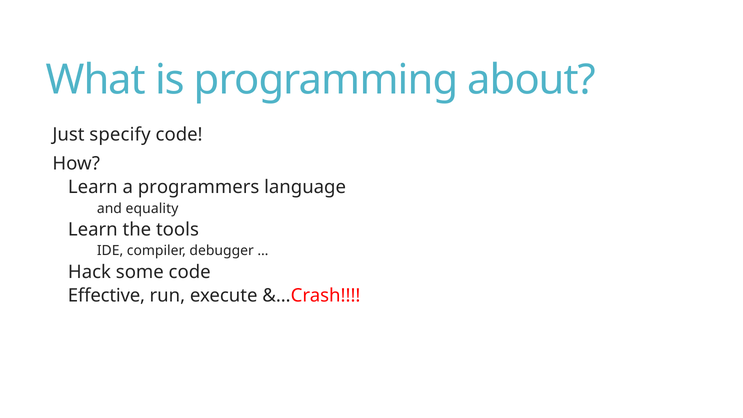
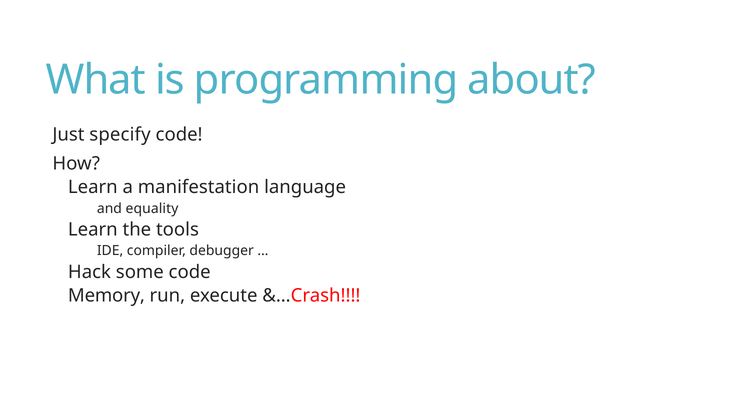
programmers: programmers -> manifestation (199, 187)
Effective: Effective -> Memory (106, 296)
